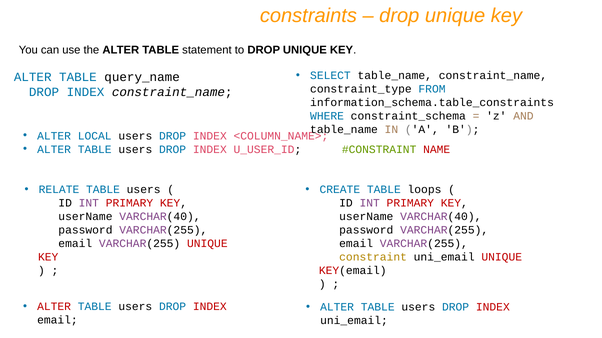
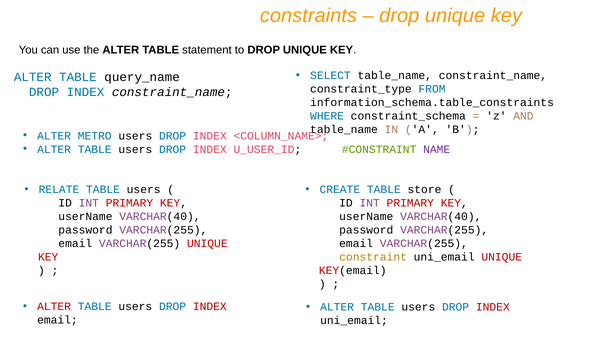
LOCAL: LOCAL -> METRO (95, 136)
NAME colour: red -> purple (437, 150)
loops: loops -> store (425, 190)
